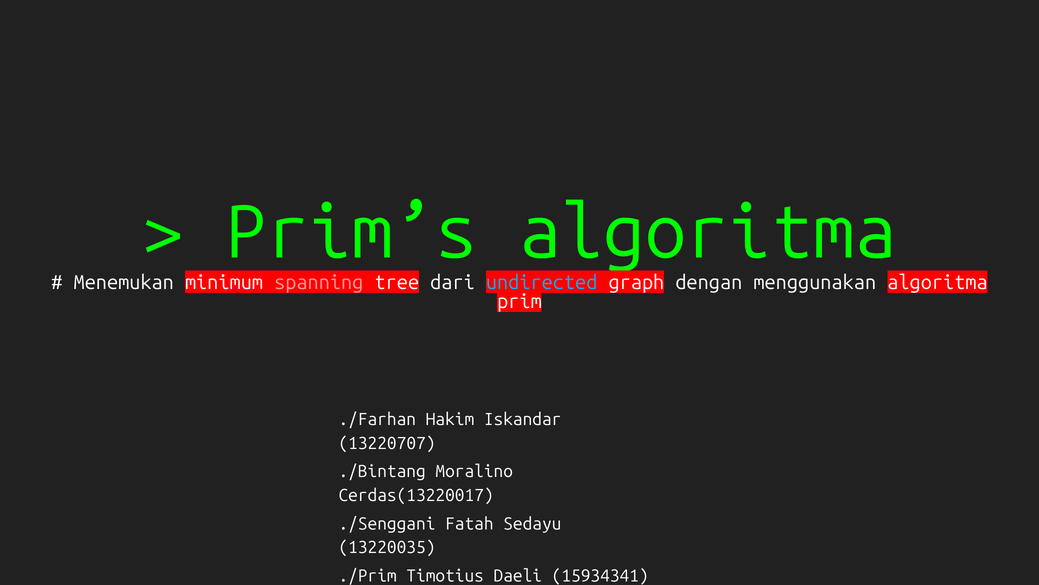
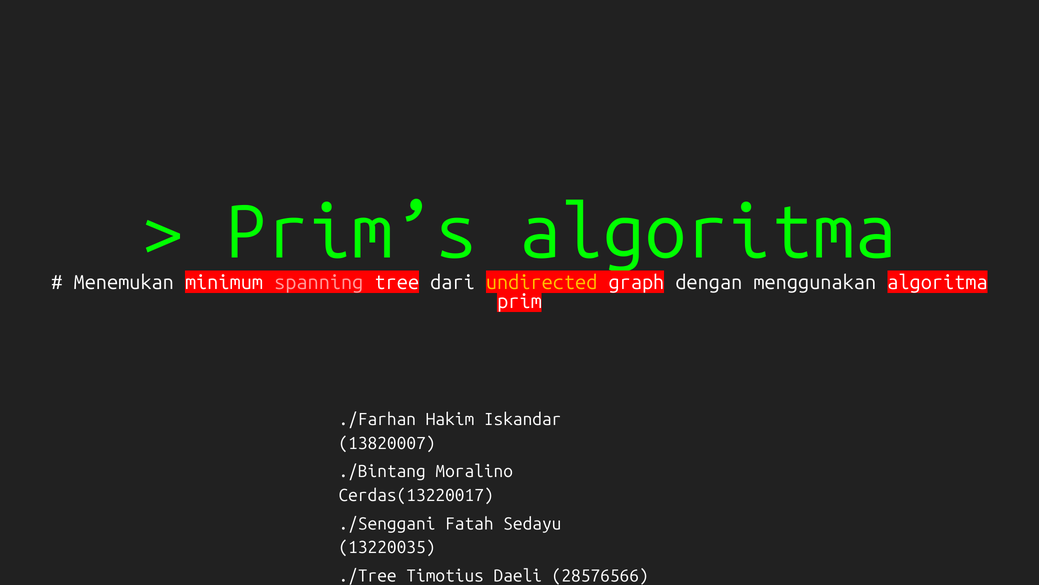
undirected colour: light blue -> yellow (542, 282)
13220707: 13220707 -> 13820007 (387, 443)
./Prim: ./Prim -> ./Tree (368, 575)
15934341: 15934341 -> 28576566 (600, 575)
